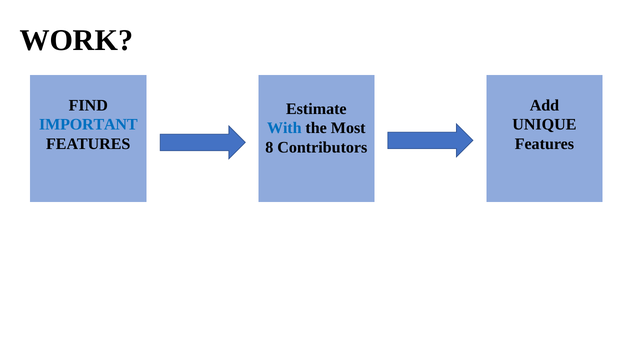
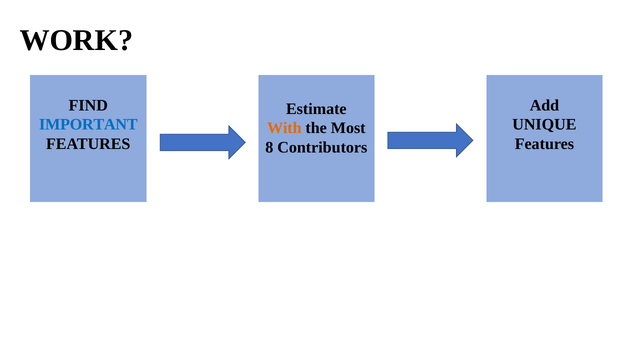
With colour: blue -> orange (284, 128)
